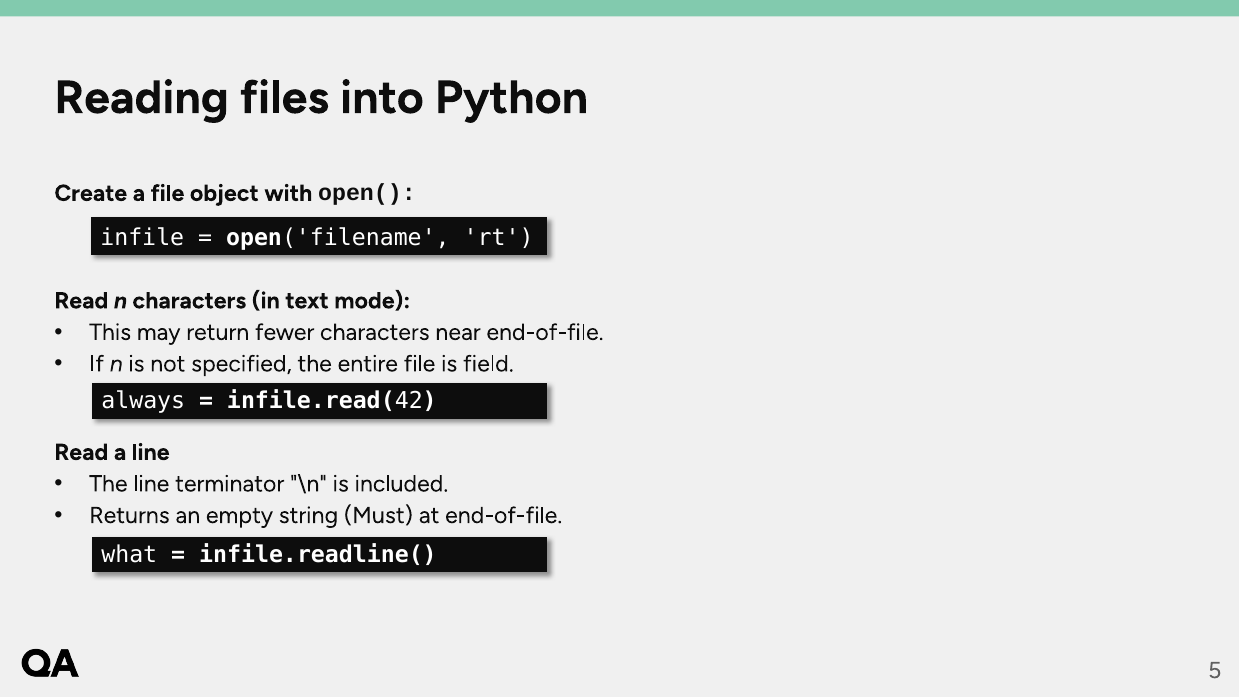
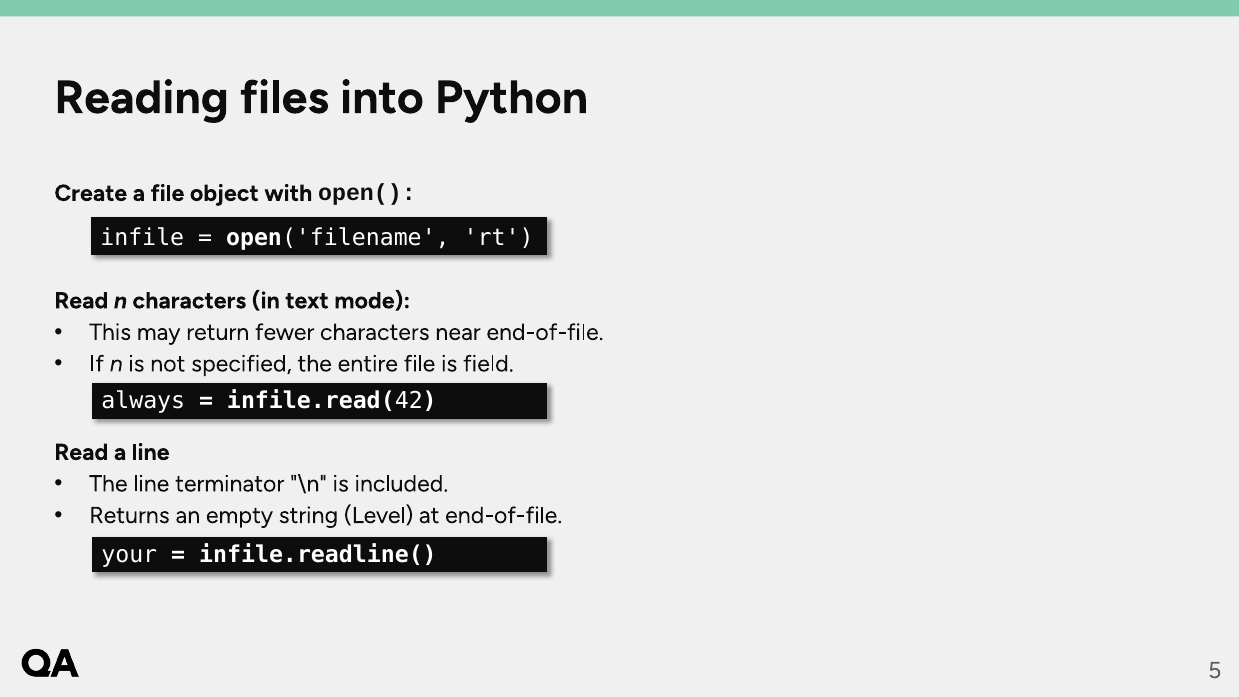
Must: Must -> Level (379, 515)
what: what -> your (129, 555)
